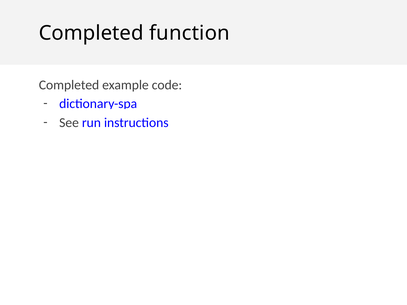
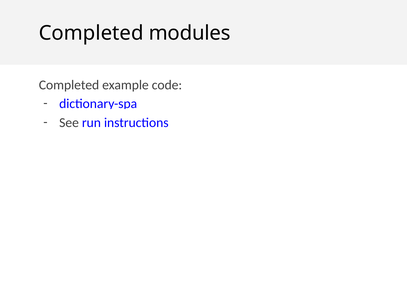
function: function -> modules (190, 33)
